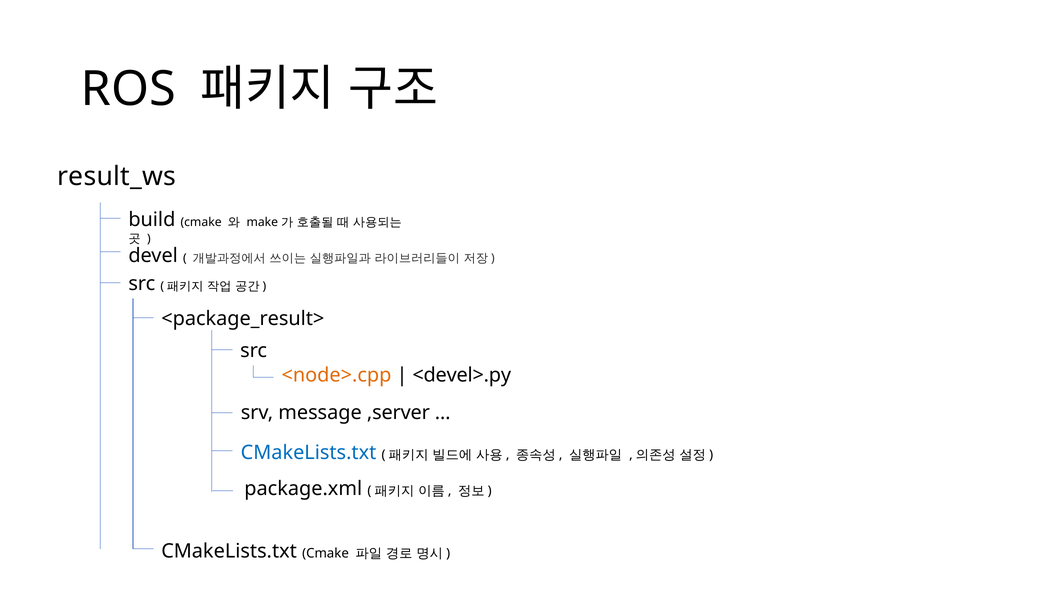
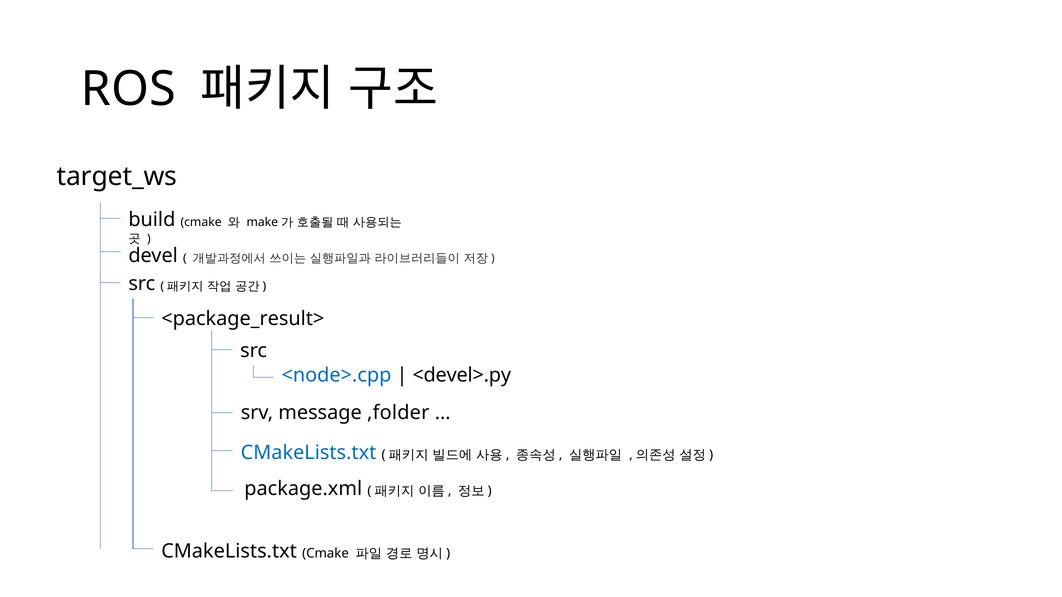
result_ws: result_ws -> target_ws (117, 176)
<node>.cpp colour: orange -> blue (336, 375)
,server: ,server -> ,folder (398, 413)
